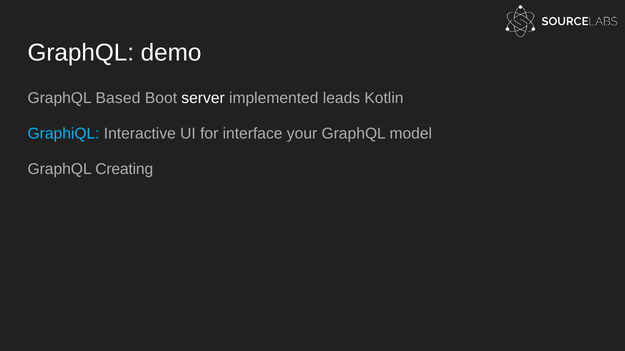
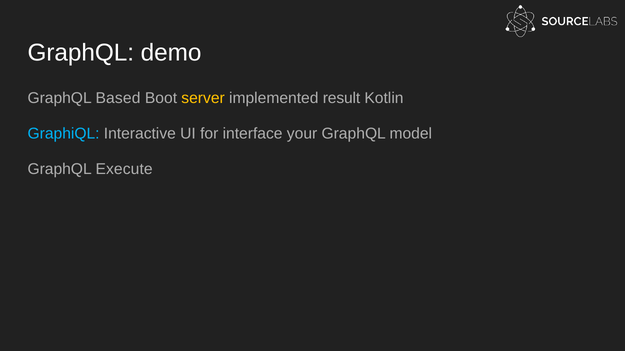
server colour: white -> yellow (203, 98)
leads: leads -> result (342, 98)
Creating: Creating -> Execute (124, 169)
